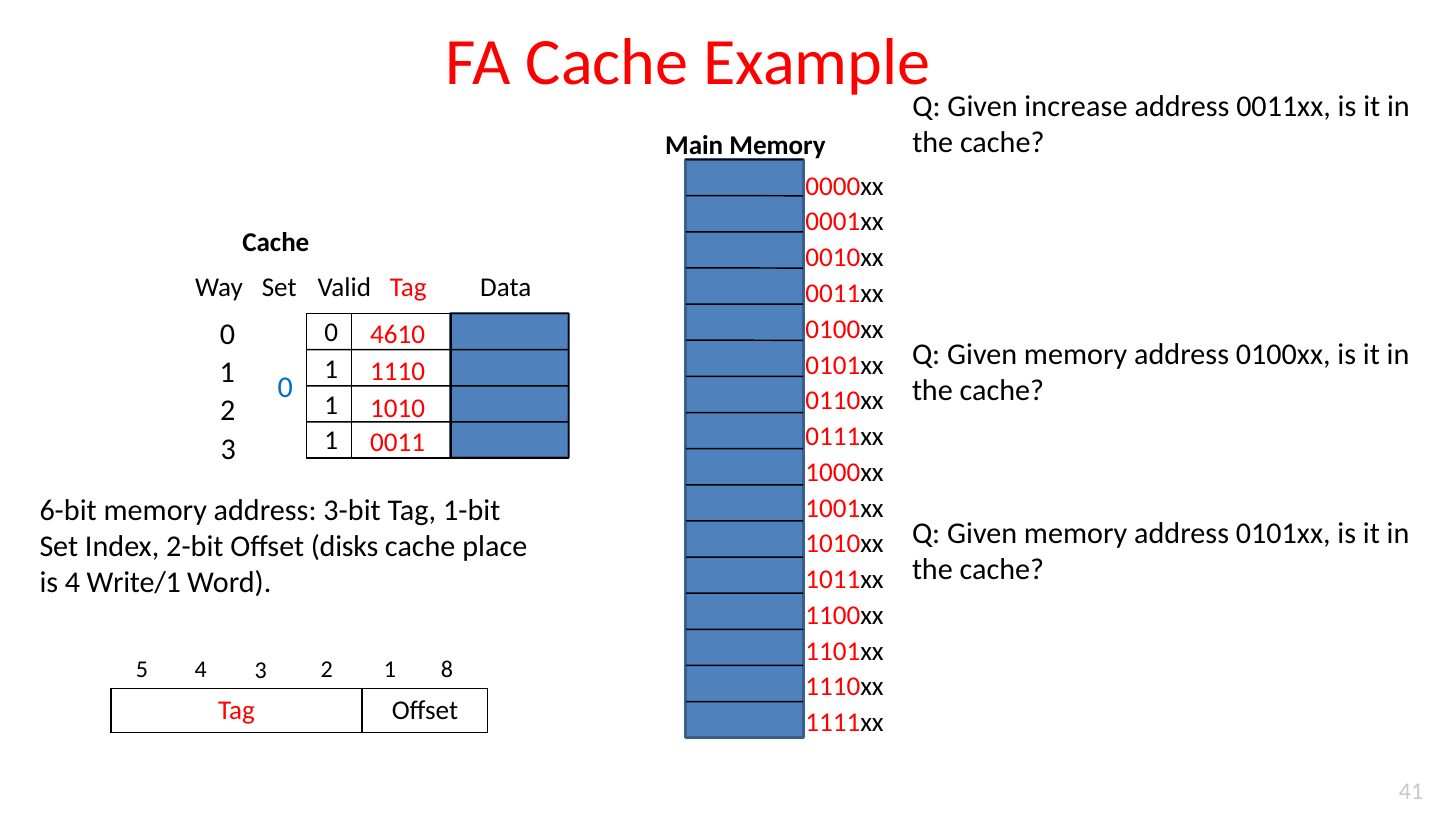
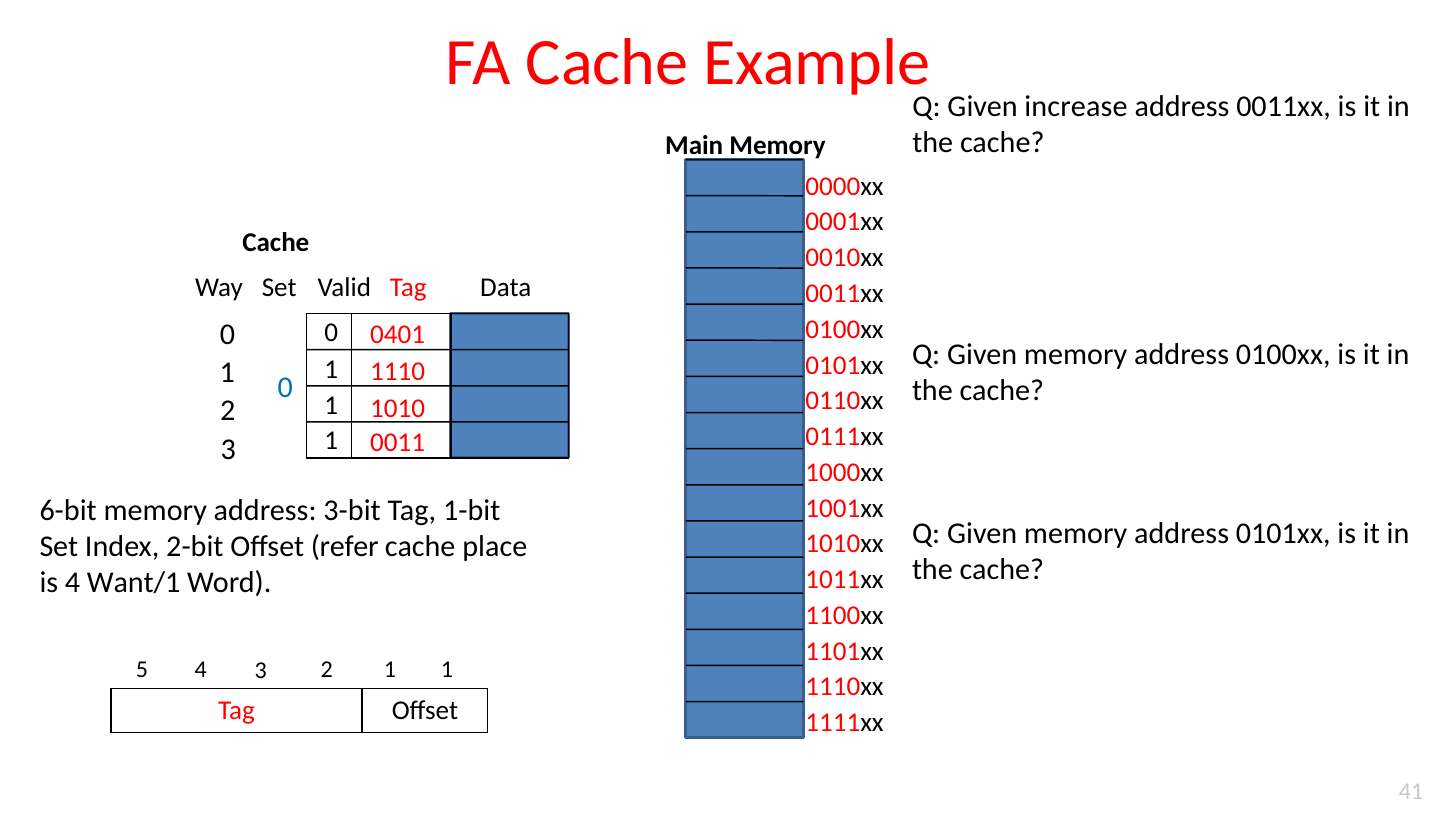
4610: 4610 -> 0401 (398, 335)
disks: disks -> refer (345, 546)
Write/1: Write/1 -> Want/1 (134, 583)
2 1 8: 8 -> 1 (447, 669)
